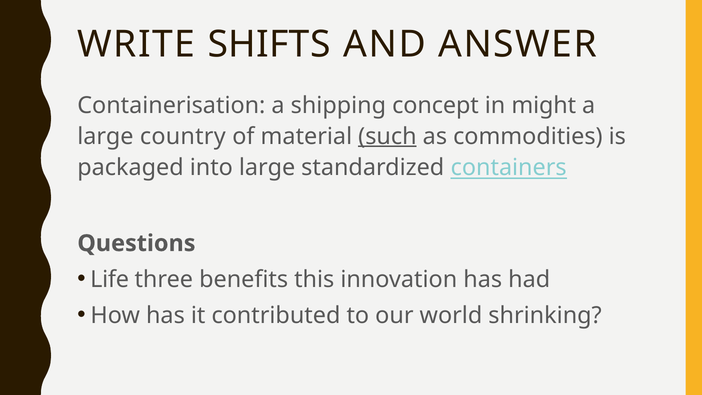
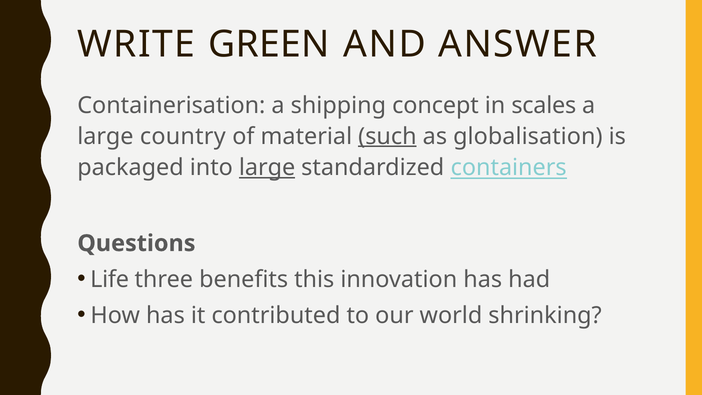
SHIFTS: SHIFTS -> GREEN (269, 45)
might: might -> scales (544, 105)
commodities: commodities -> globalisation (528, 136)
large underline: none -> present (267, 167)
